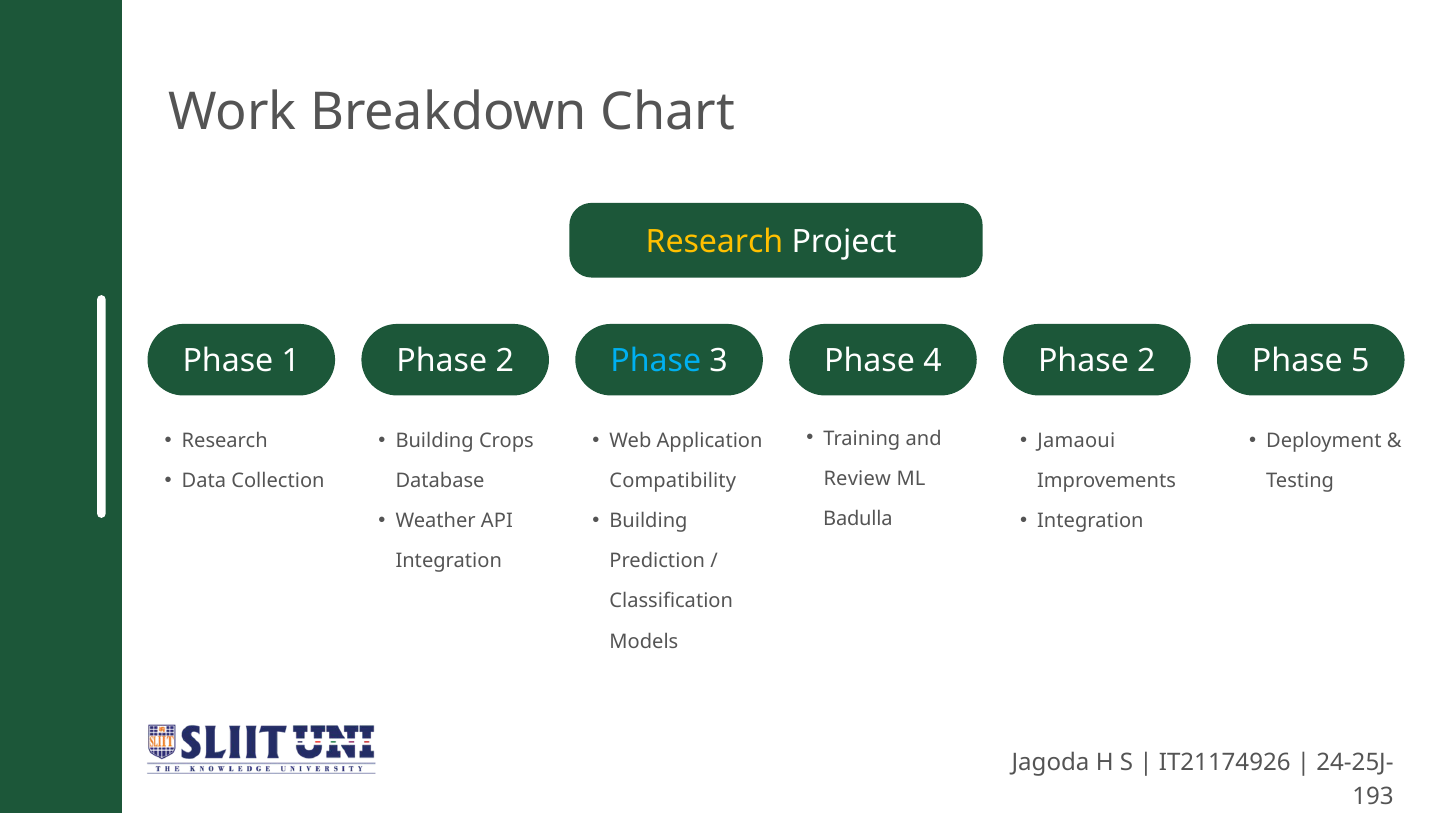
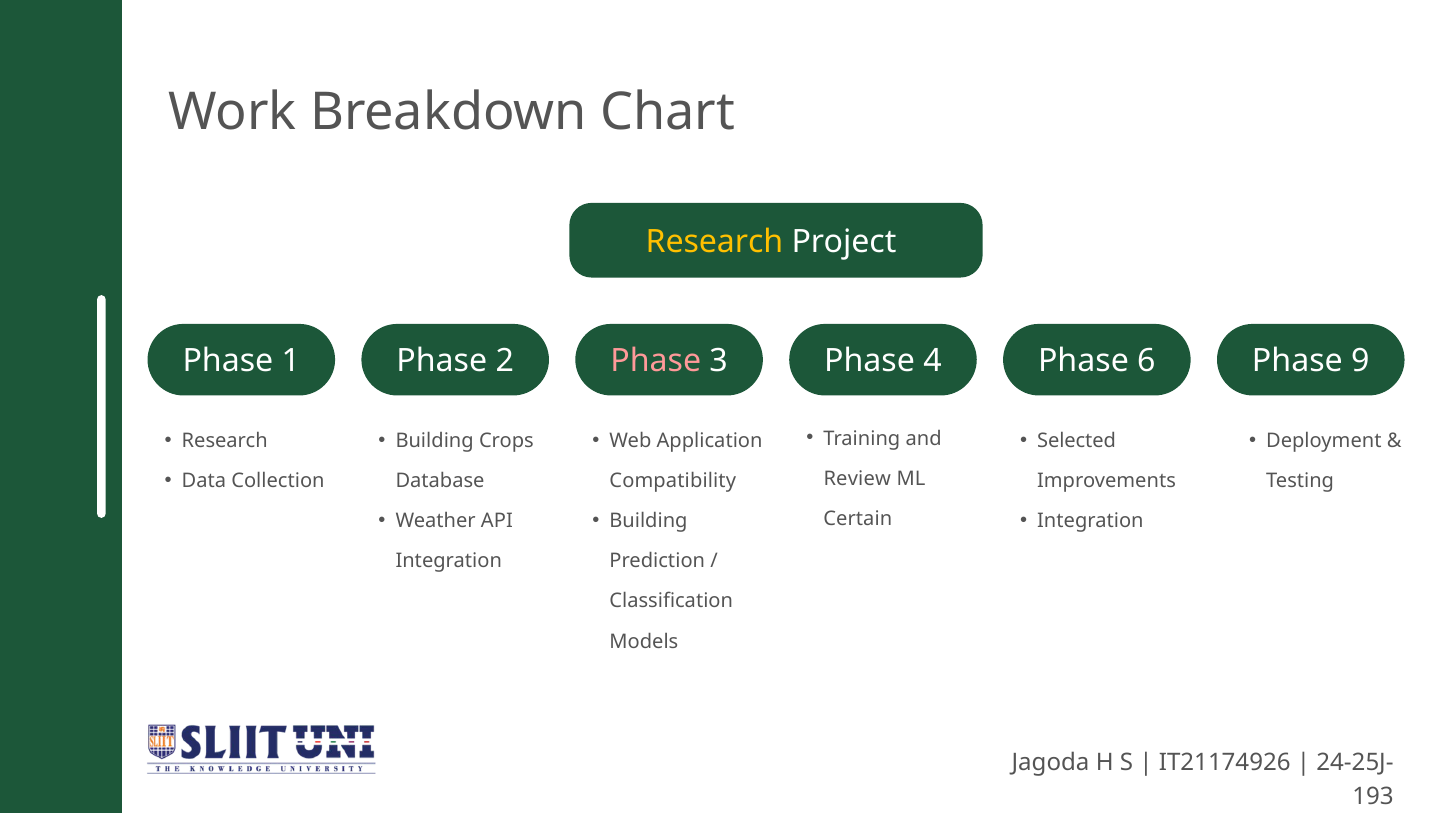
Phase colour: light blue -> pink (656, 361)
4 Phase 2: 2 -> 6 (1146, 361)
5: 5 -> 9 (1360, 361)
Jamaoui: Jamaoui -> Selected (1077, 441)
Badulla: Badulla -> Certain (858, 519)
